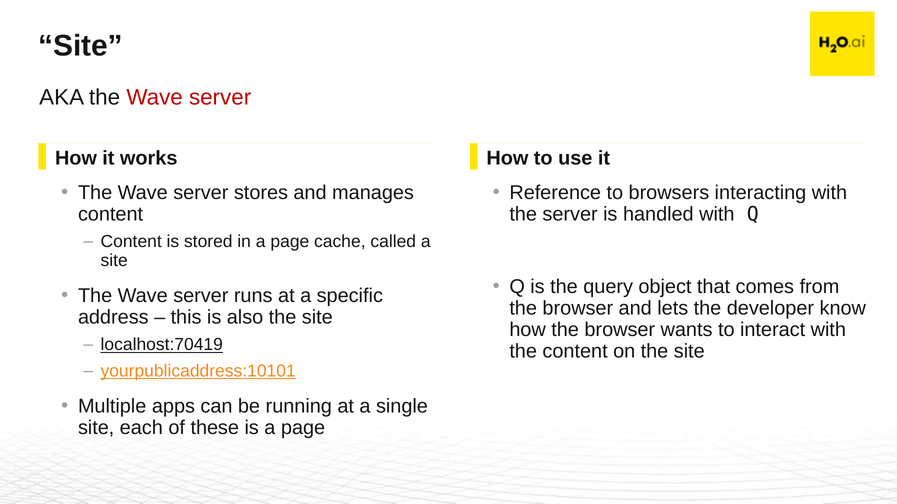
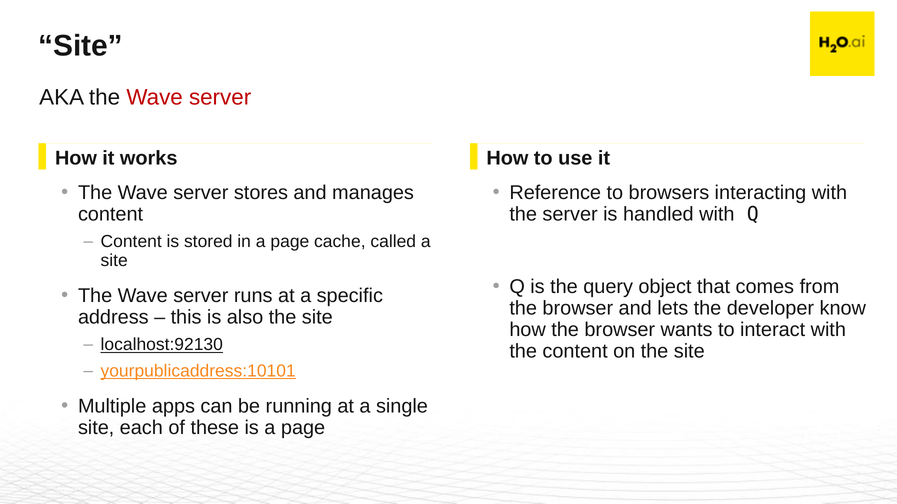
localhost:70419: localhost:70419 -> localhost:92130 (162, 345)
